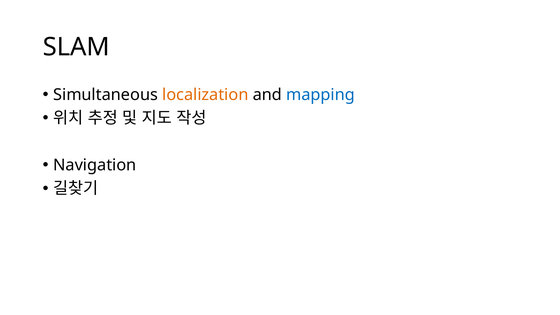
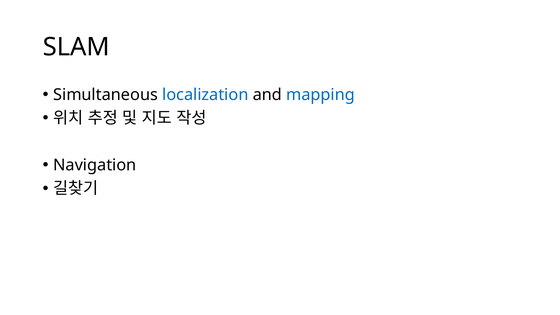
localization colour: orange -> blue (205, 95)
